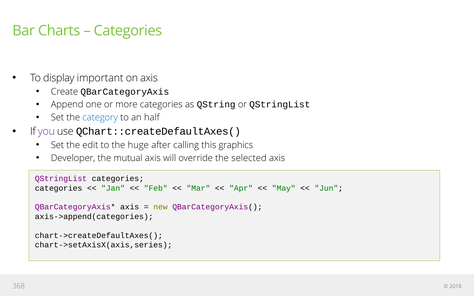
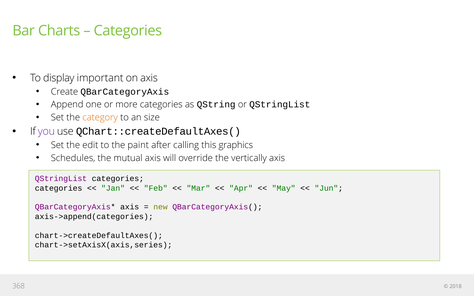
category colour: blue -> orange (100, 118)
half: half -> size (152, 118)
huge: huge -> paint (138, 145)
Developer: Developer -> Schedules (73, 158)
selected: selected -> vertically (249, 158)
